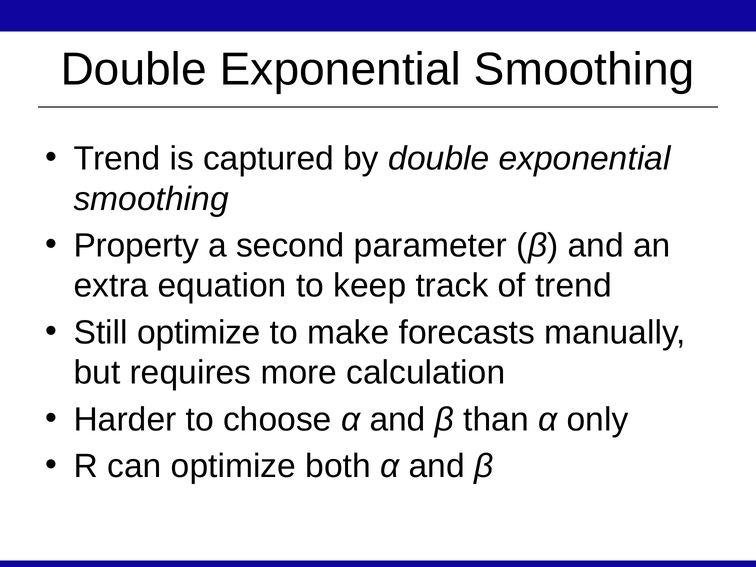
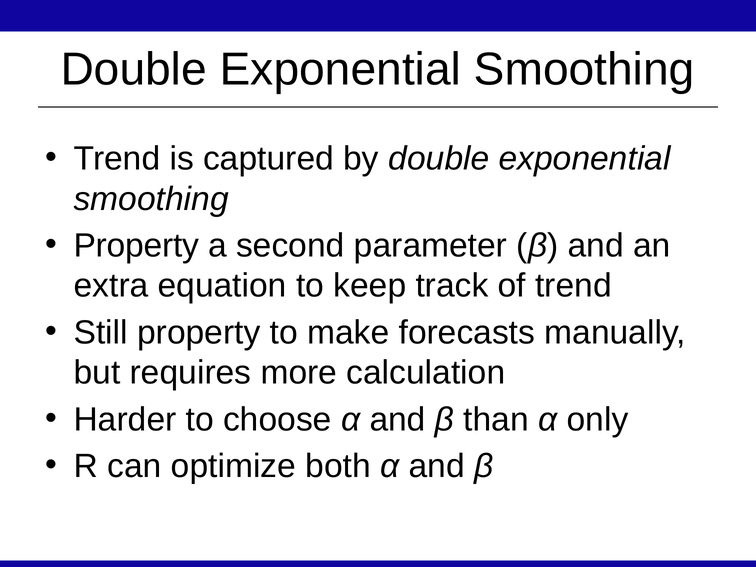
Still optimize: optimize -> property (199, 333)
